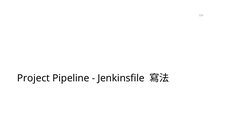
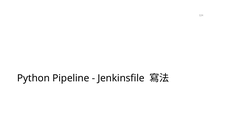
Project: Project -> Python (33, 78)
